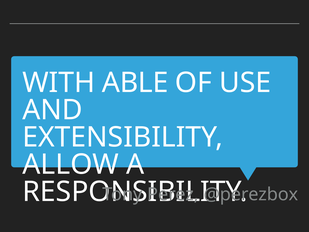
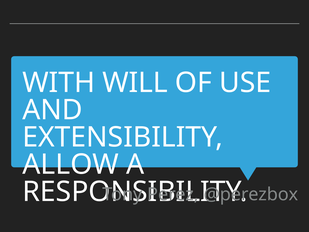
ABLE: ABLE -> WILL (135, 83)
